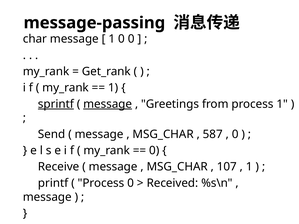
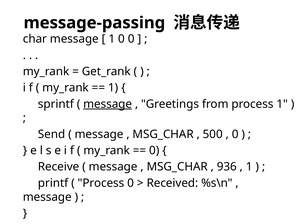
sprintf underline: present -> none (56, 104)
587: 587 -> 500 (213, 134)
107: 107 -> 936 (227, 167)
